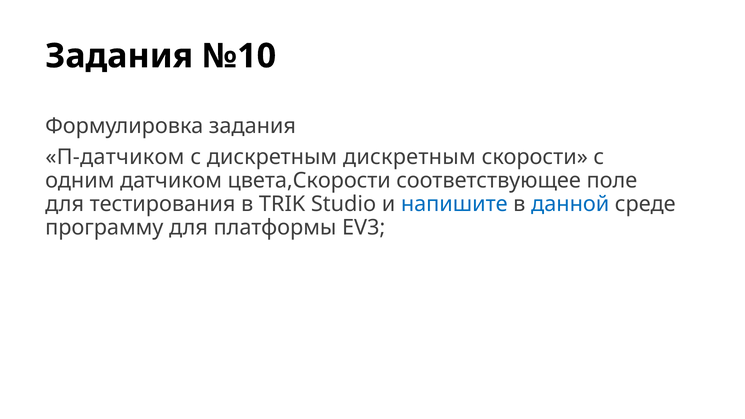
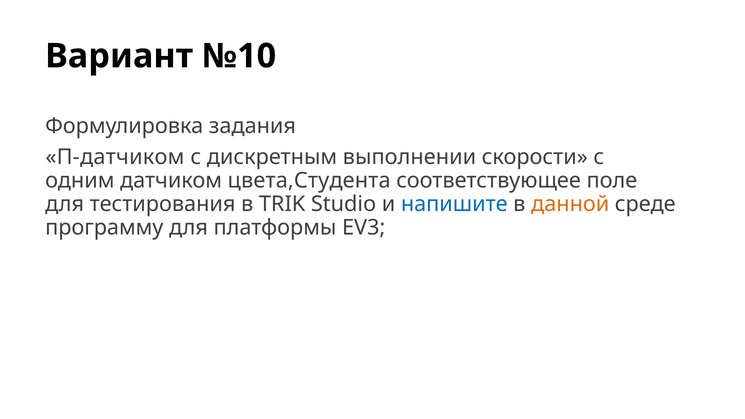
Задания: Задания -> Вариант (119, 56)
дискретным дискретным: дискретным -> выполнении (409, 157)
цвета,Скорости: цвета,Скорости -> цвета,Студента (309, 181)
данной colour: blue -> orange (570, 204)
